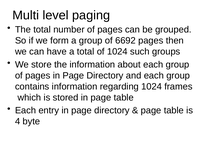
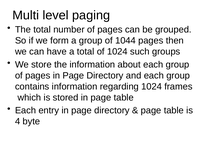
6692: 6692 -> 1044 (125, 41)
